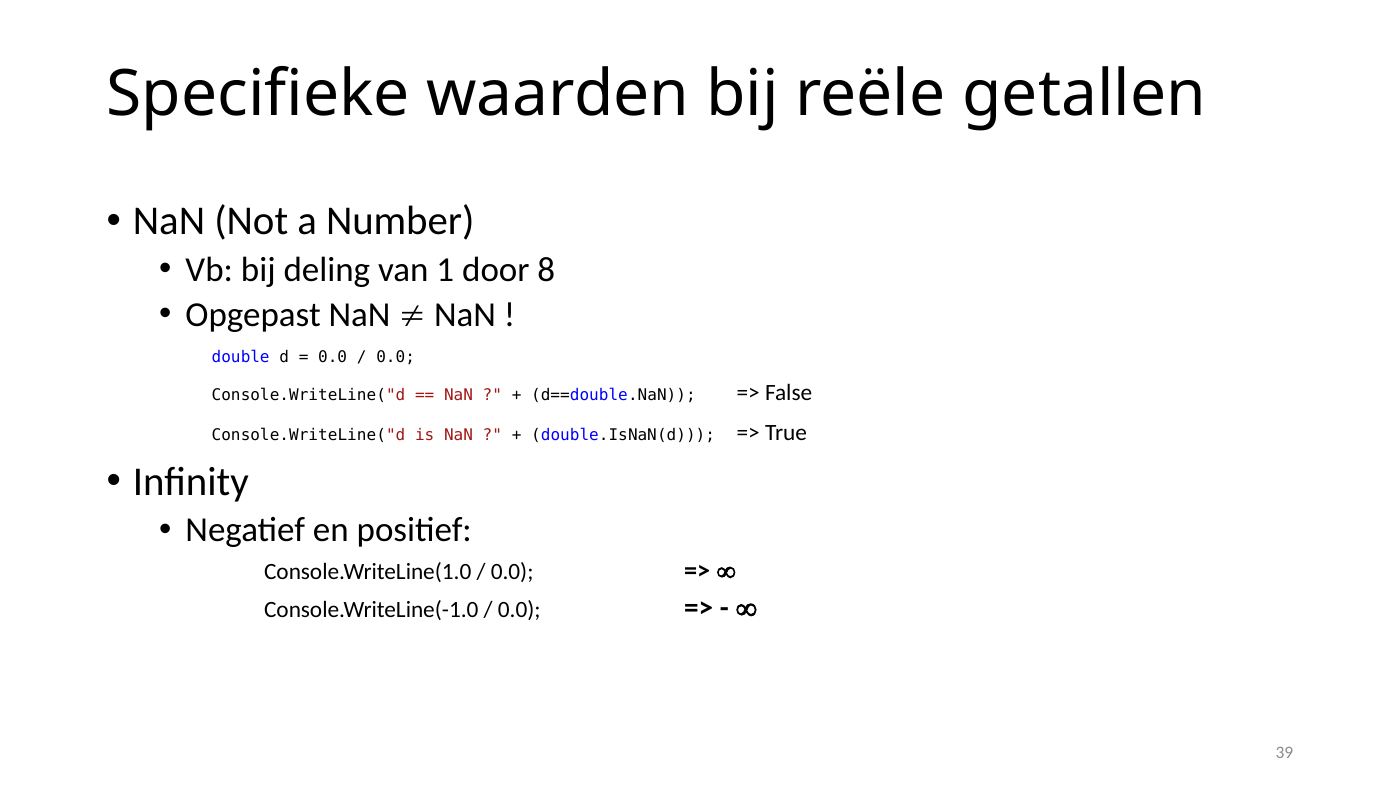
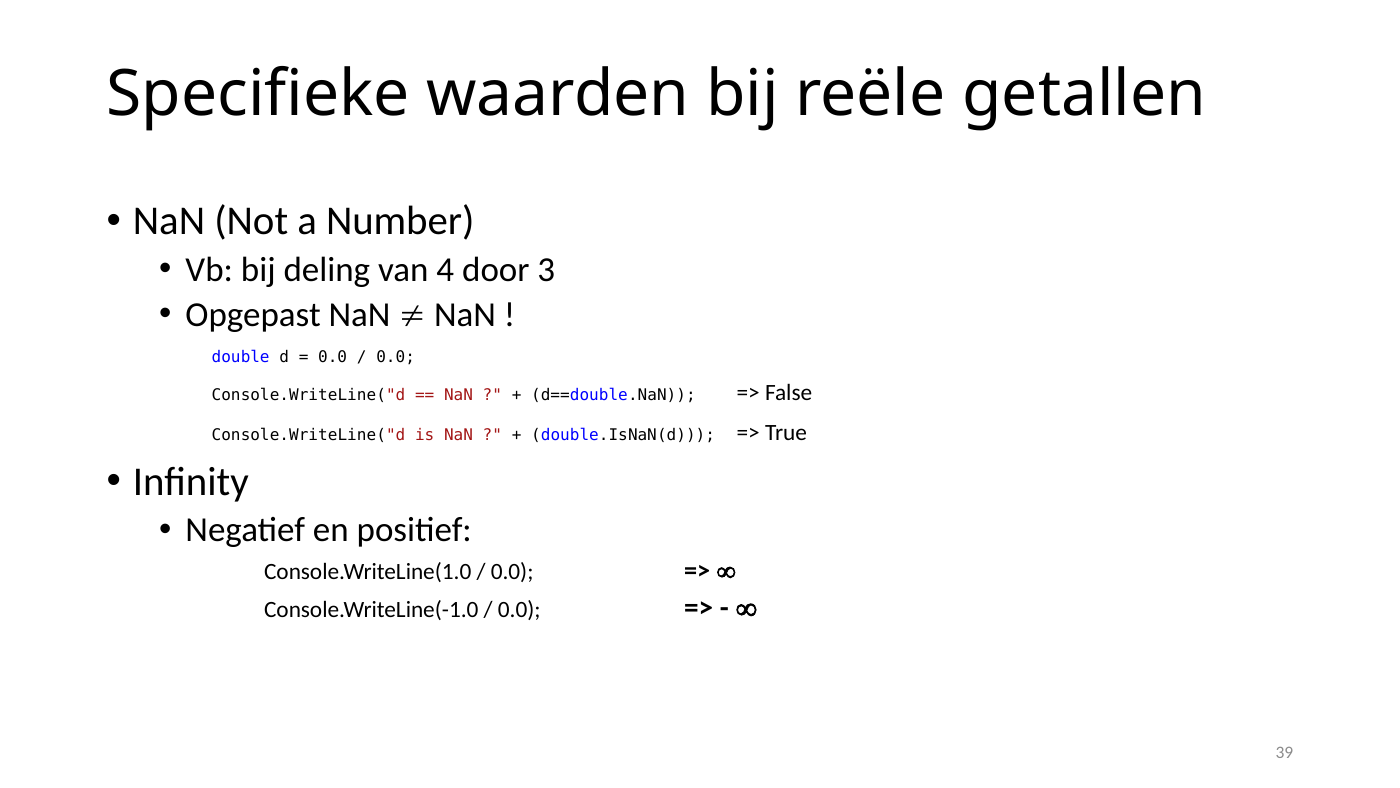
1: 1 -> 4 (445, 269)
8: 8 -> 3 (546, 269)
